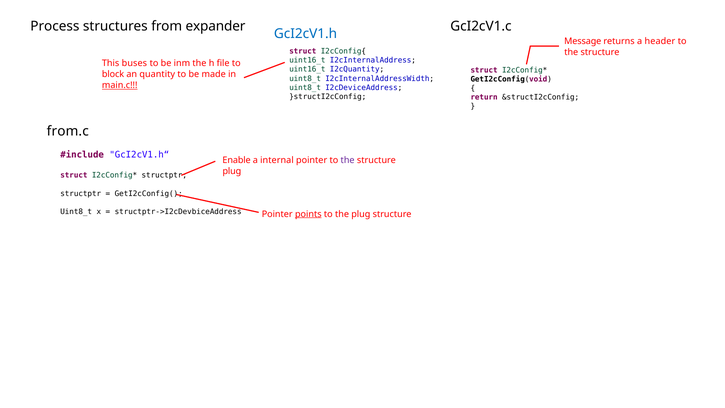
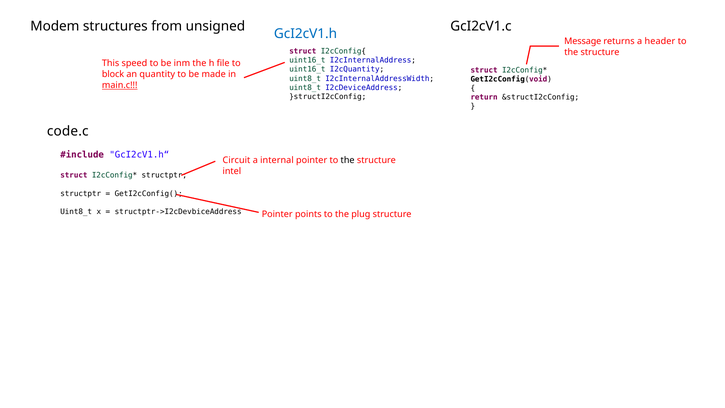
Process: Process -> Modem (55, 26)
expander: expander -> unsigned (215, 26)
buses: buses -> speed (134, 63)
from.c: from.c -> code.c (68, 131)
Enable: Enable -> Circuit (236, 160)
the colour: purple -> black (348, 160)
plug: plug -> intel (232, 171)
points underline: present -> none (308, 214)
